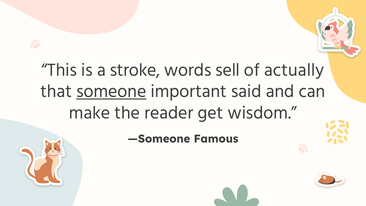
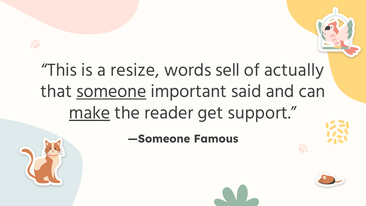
stroke: stroke -> resize (135, 70)
make underline: none -> present (90, 113)
wisdom: wisdom -> support (262, 113)
